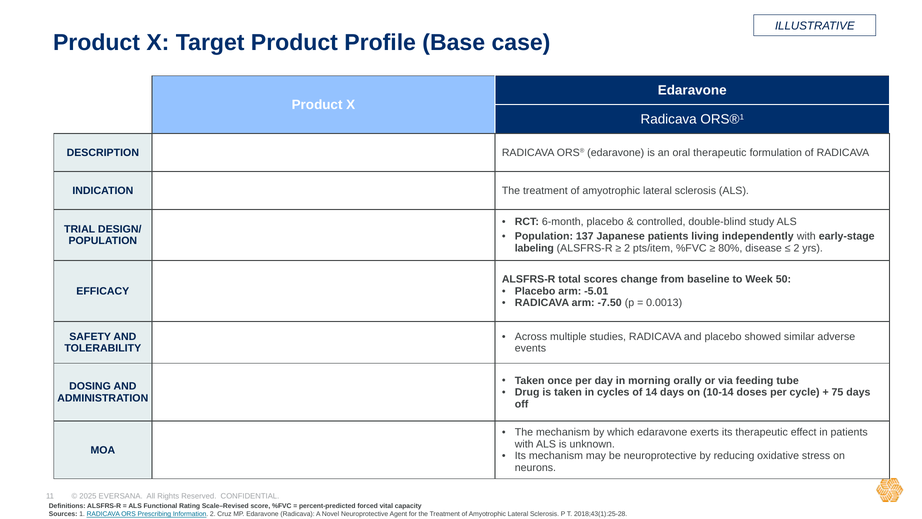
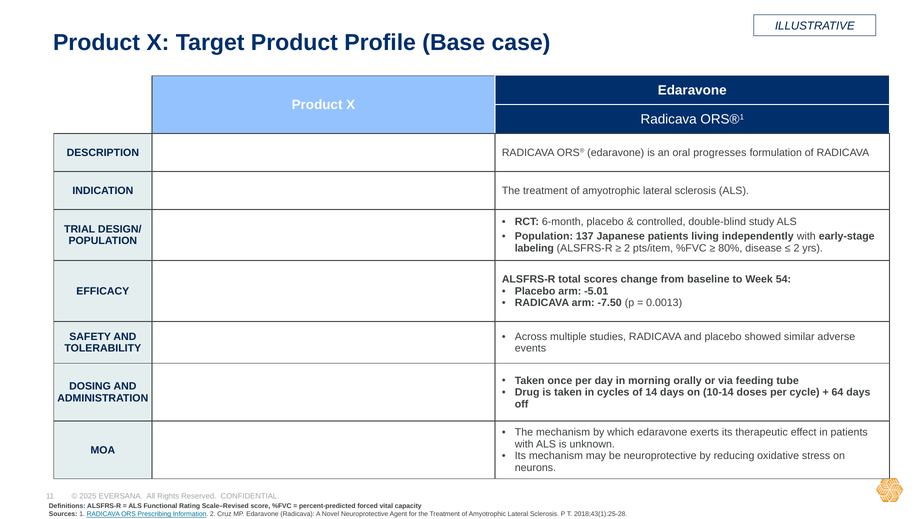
oral therapeutic: therapeutic -> progresses (720, 152)
50: 50 -> 54 (783, 279)
75: 75 -> 64 (837, 392)
